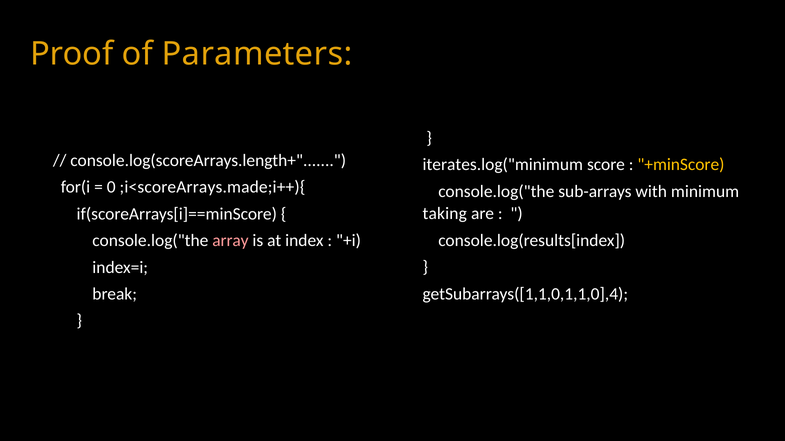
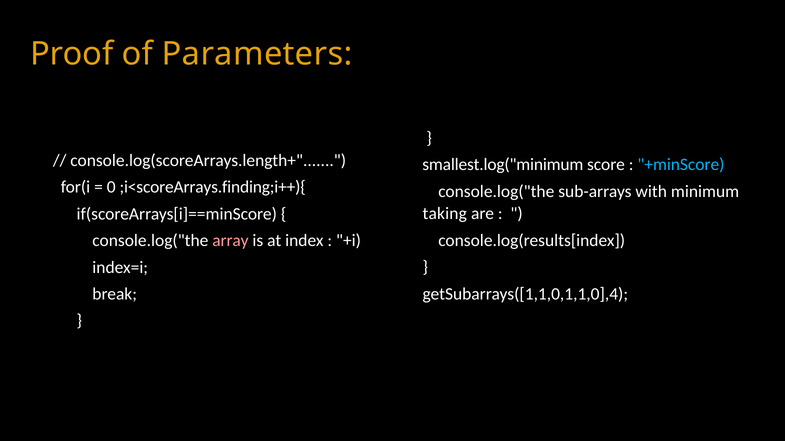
iterates.log("minimum: iterates.log("minimum -> smallest.log("minimum (503, 165)
+minScore colour: yellow -> light blue (681, 165)
;i<scoreArrays.made;i++){: ;i<scoreArrays.made;i++){ -> ;i<scoreArrays.finding;i++){ (213, 187)
